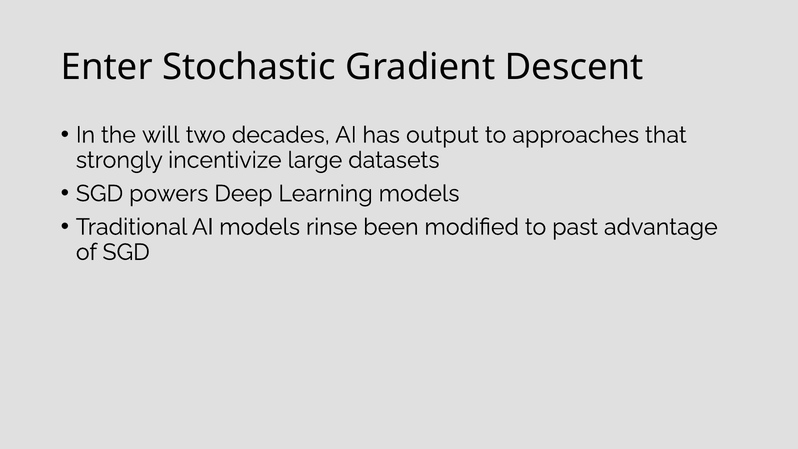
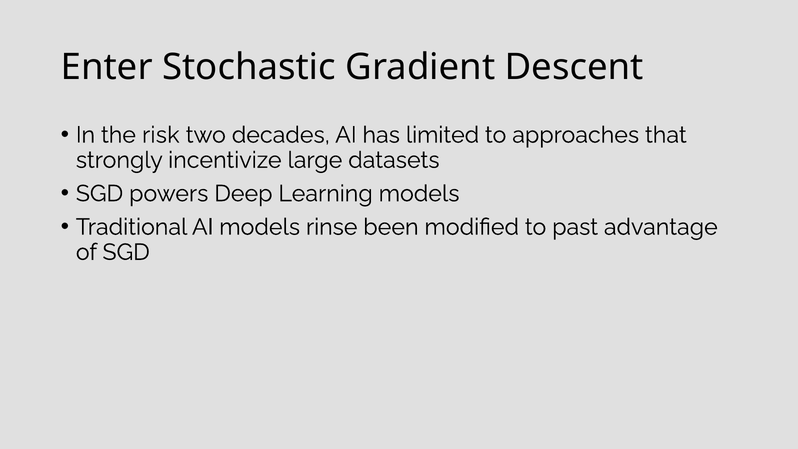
will: will -> risk (161, 135)
output: output -> limited (442, 135)
